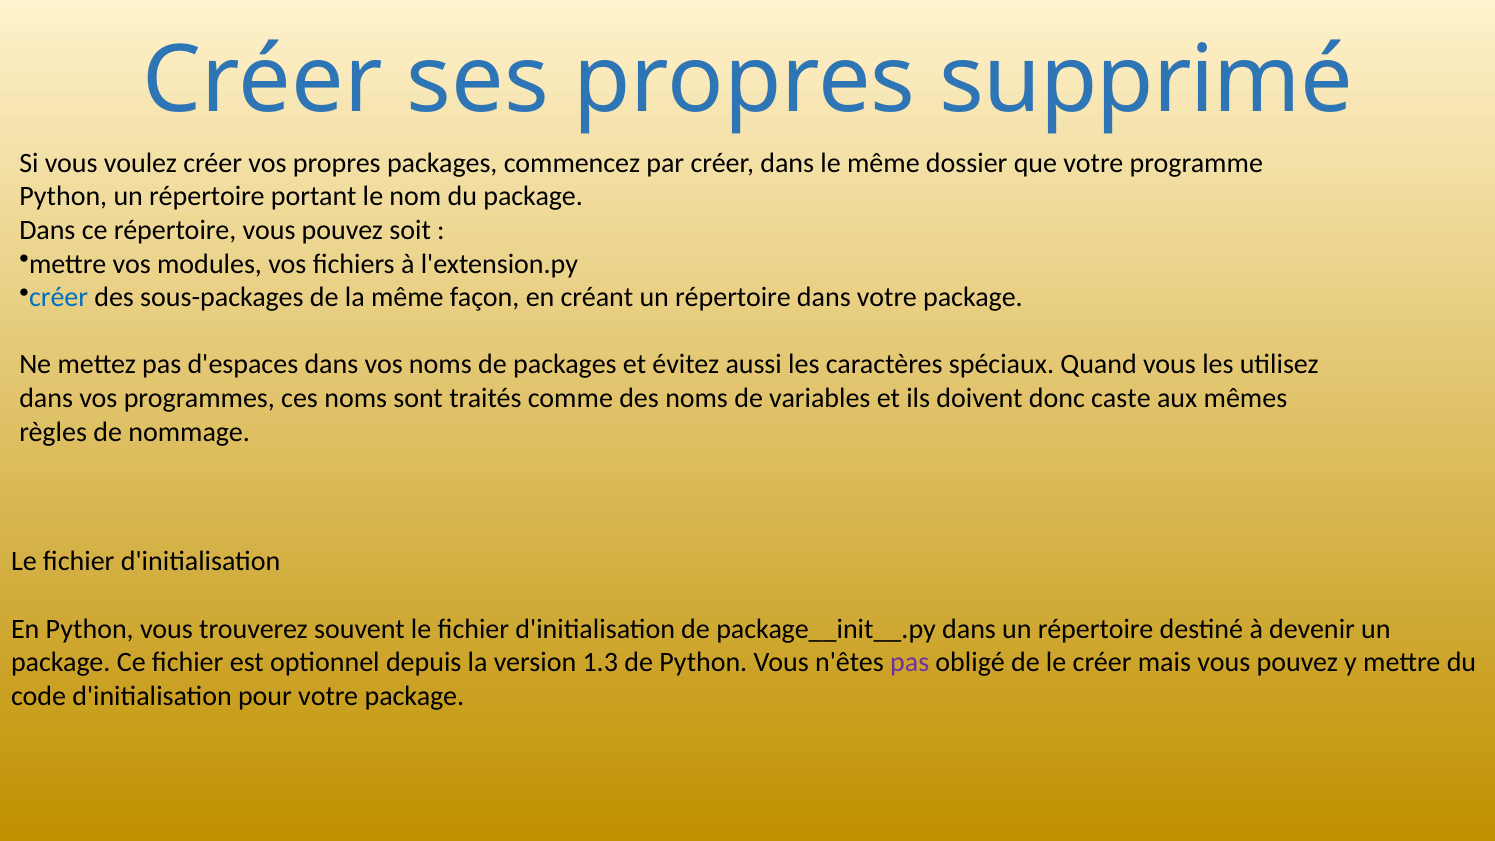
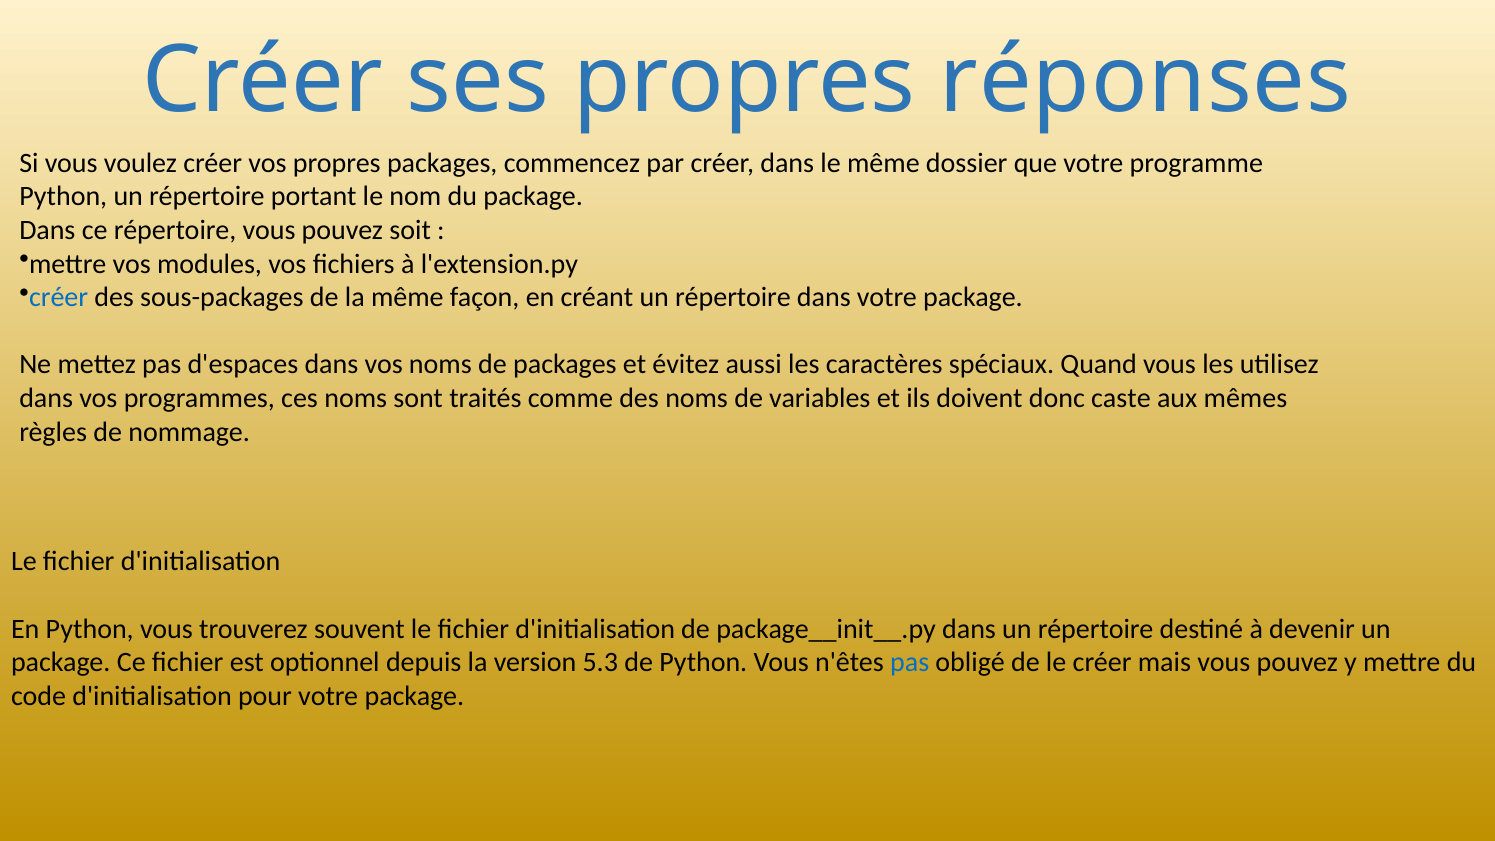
supprimé: supprimé -> réponses (1145, 81)
1.3: 1.3 -> 5.3 (600, 662)
pas colour: purple -> blue (910, 662)
